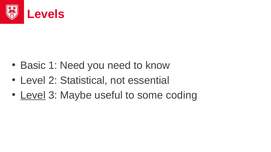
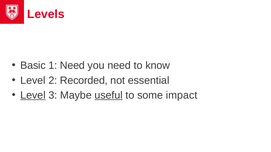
Statistical: Statistical -> Recorded (84, 81)
useful underline: none -> present (109, 96)
coding: coding -> impact (182, 96)
